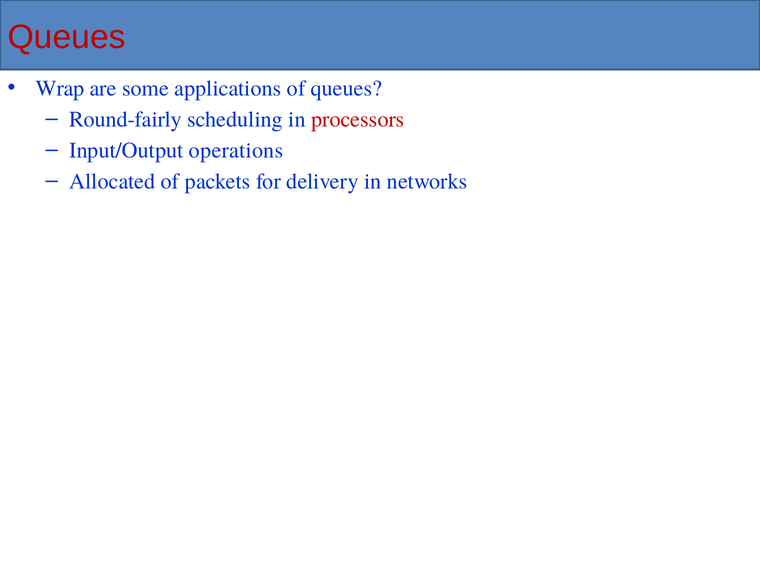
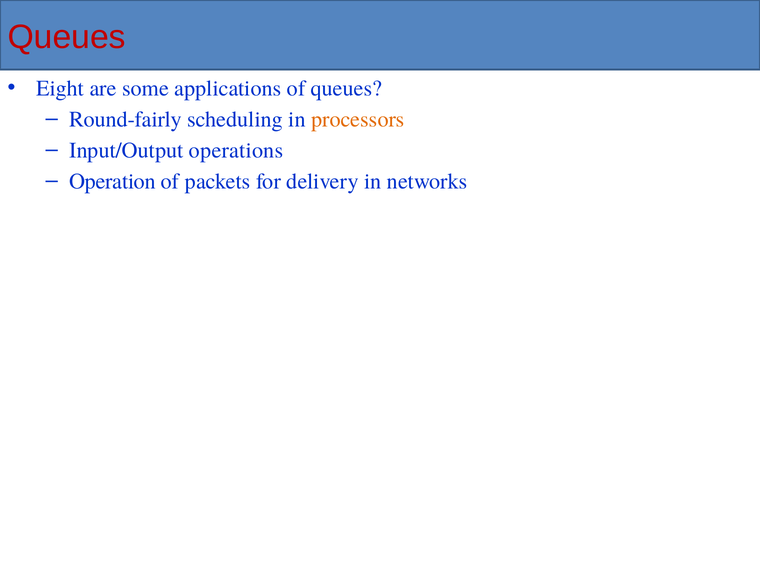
Wrap: Wrap -> Eight (60, 88)
processors colour: red -> orange (358, 119)
Allocated: Allocated -> Operation (112, 181)
